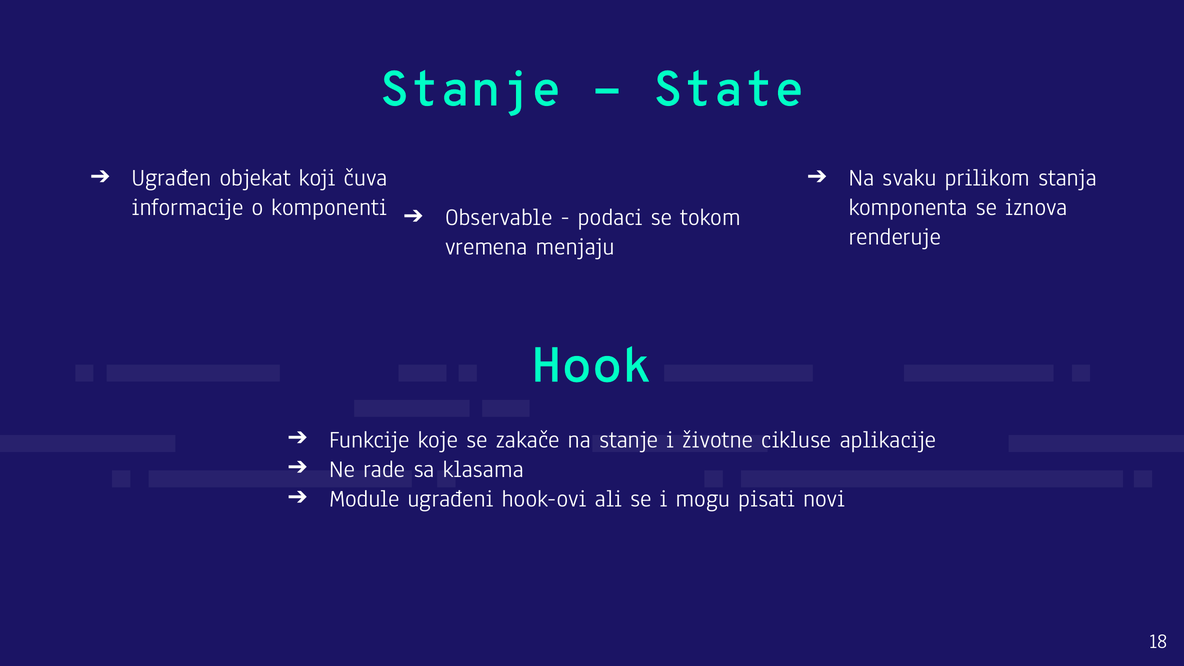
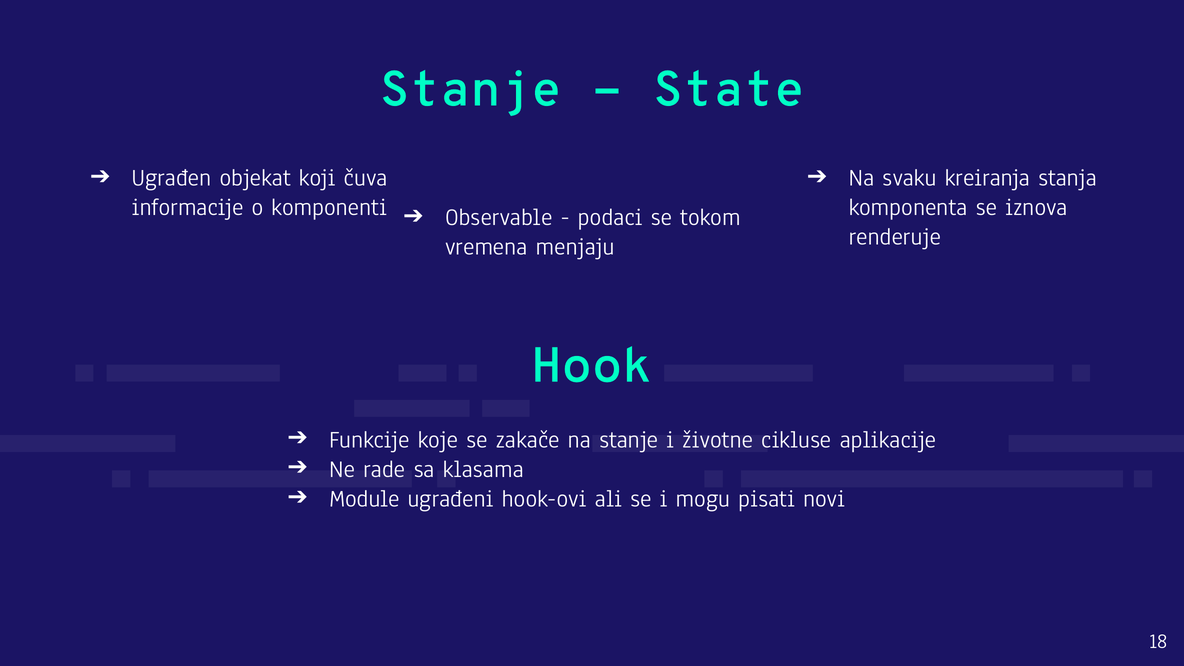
prilikom: prilikom -> kreiranja (988, 177)
